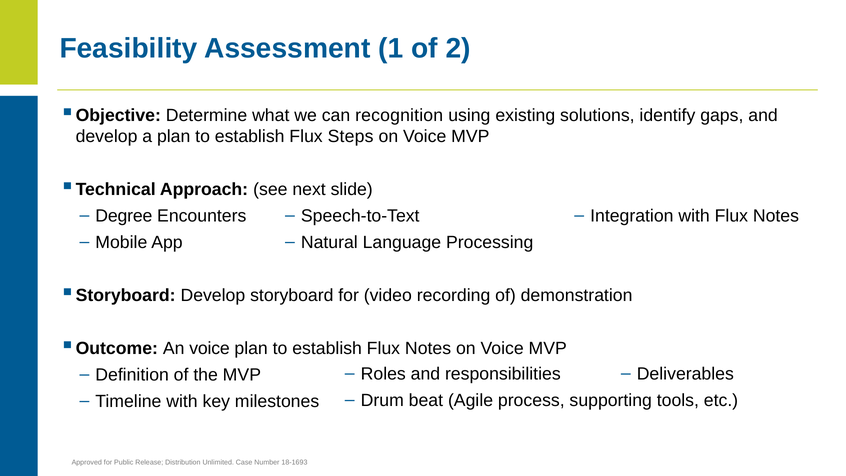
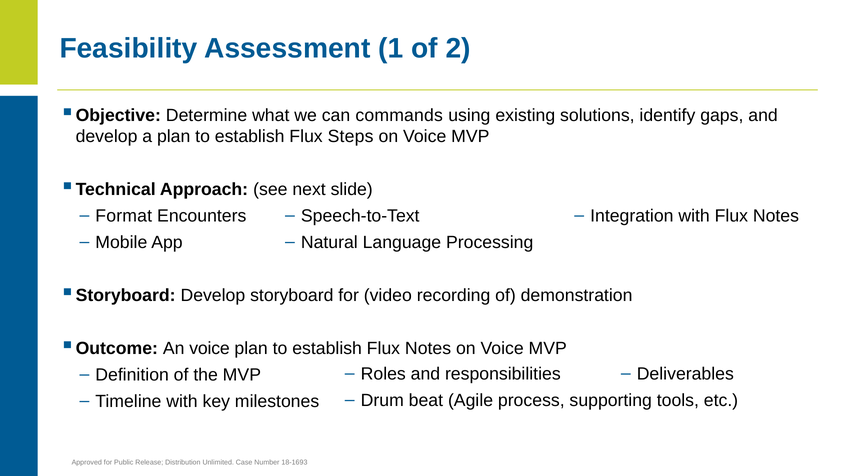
recognition: recognition -> commands (399, 115)
Degree: Degree -> Format (124, 216)
